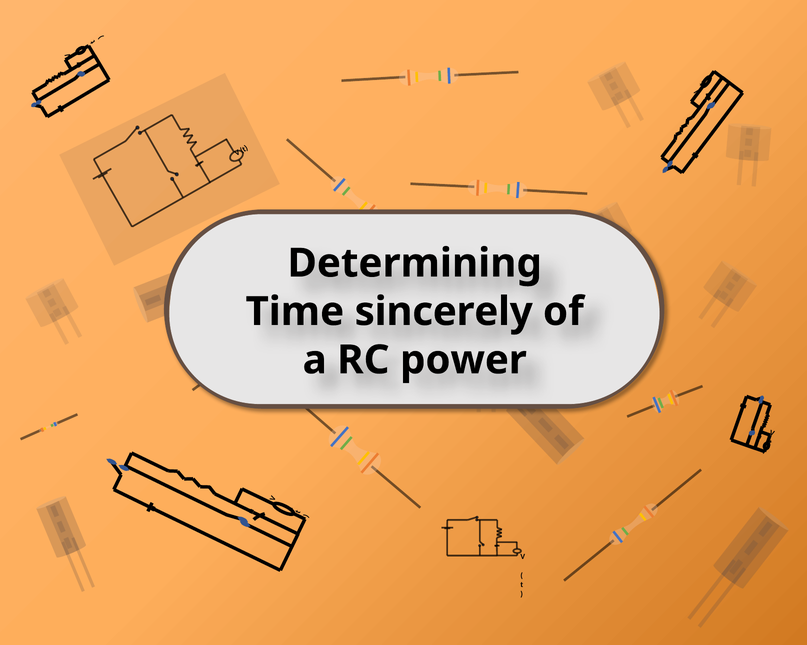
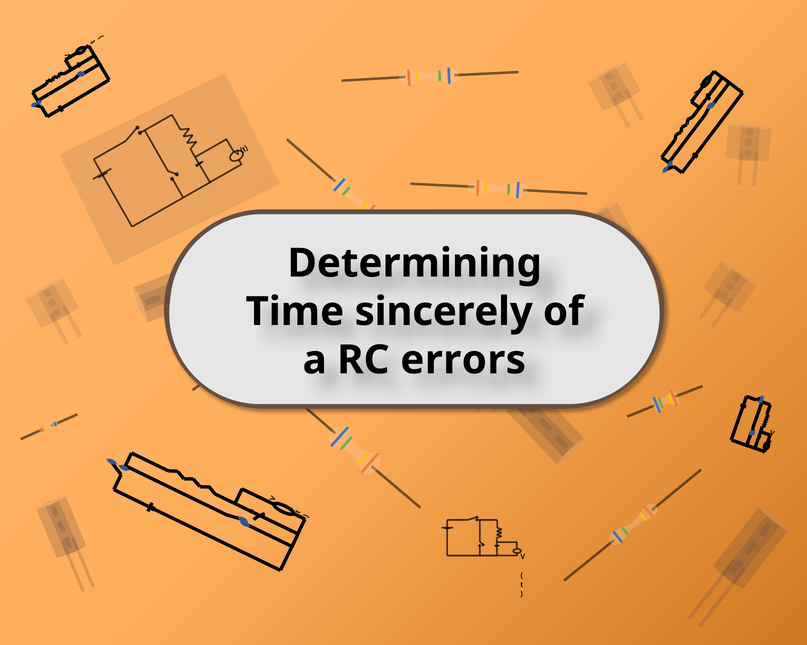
power: power -> errors (463, 360)
